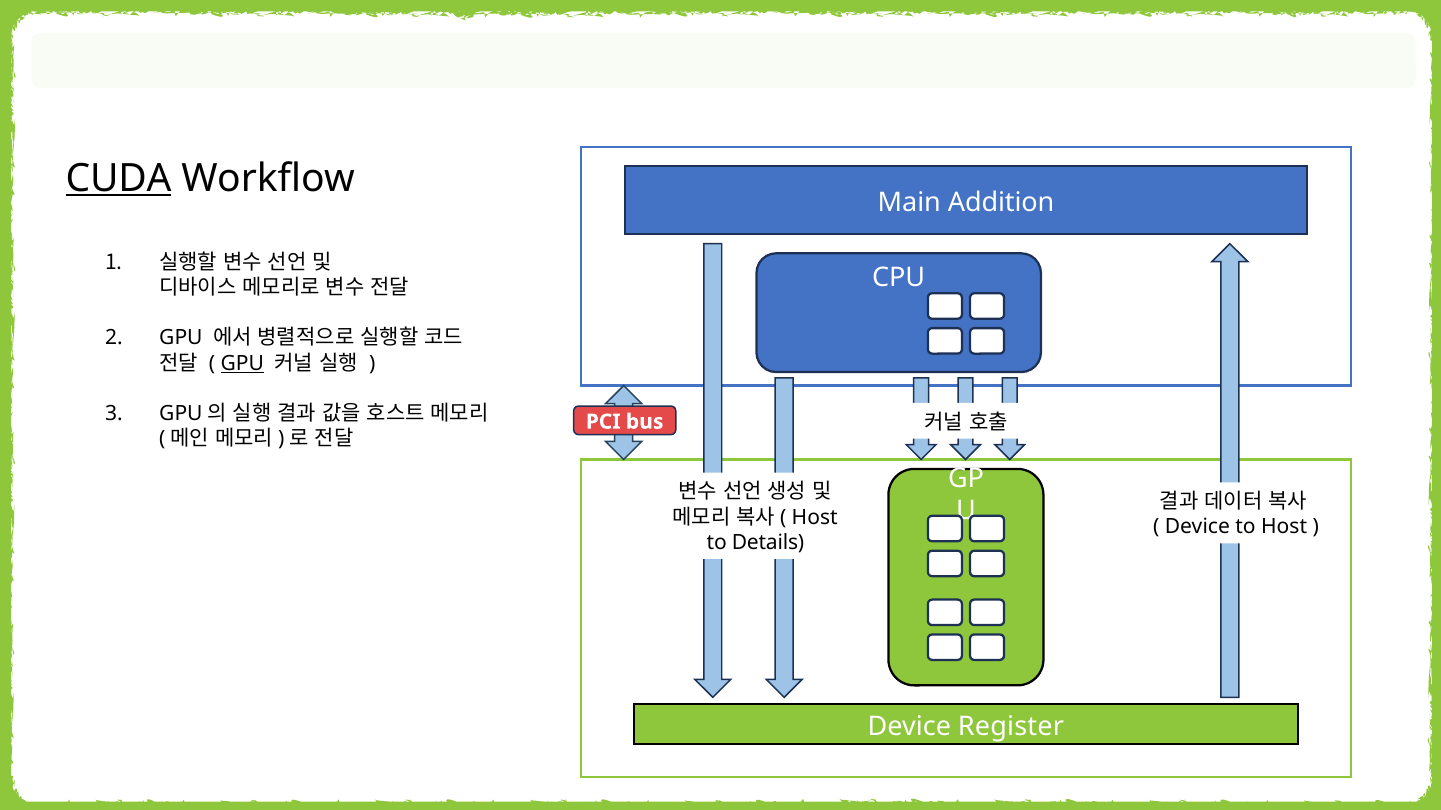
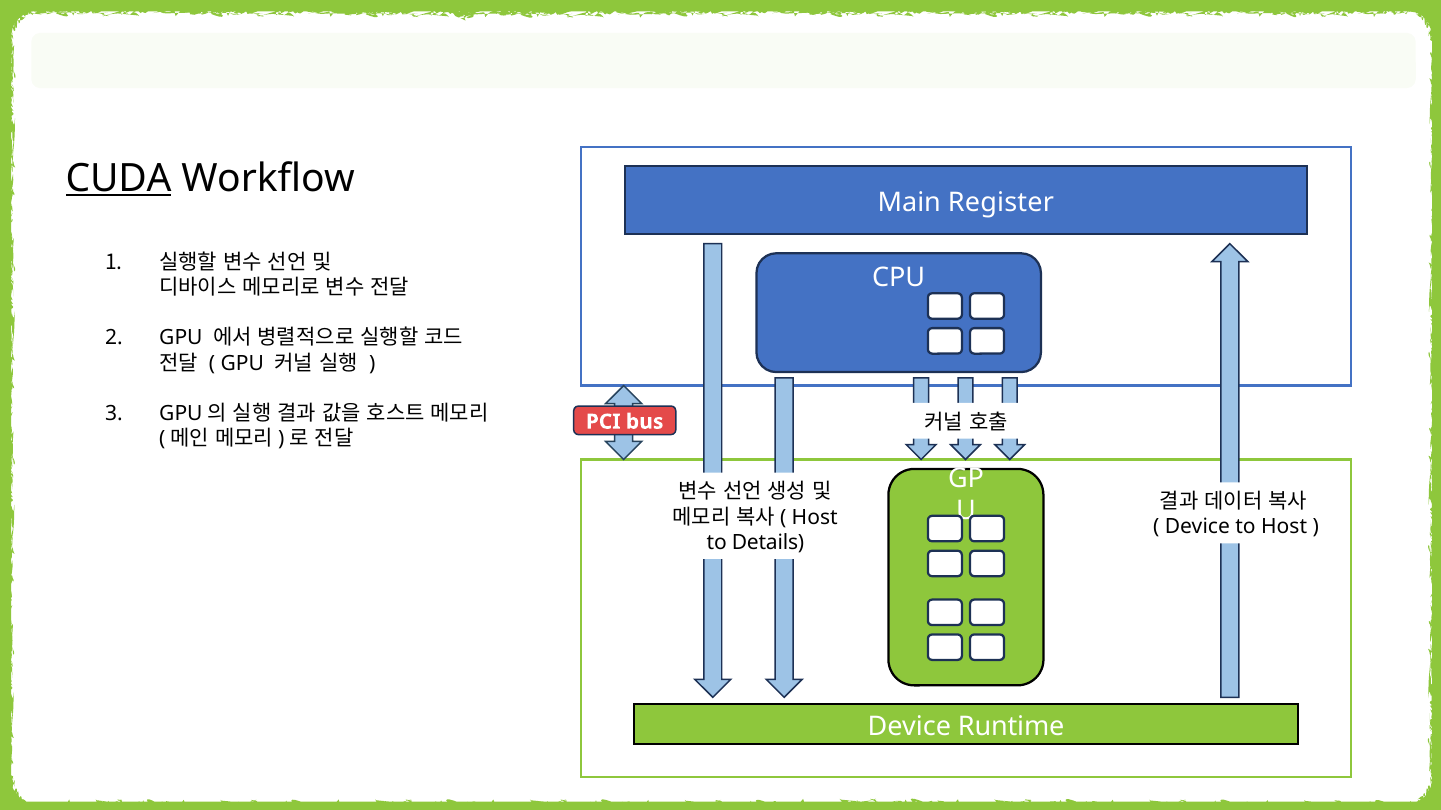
Addition: Addition -> Register (1001, 202)
GPU underline: present -> none (242, 363)
Register: Register -> Runtime (1011, 727)
